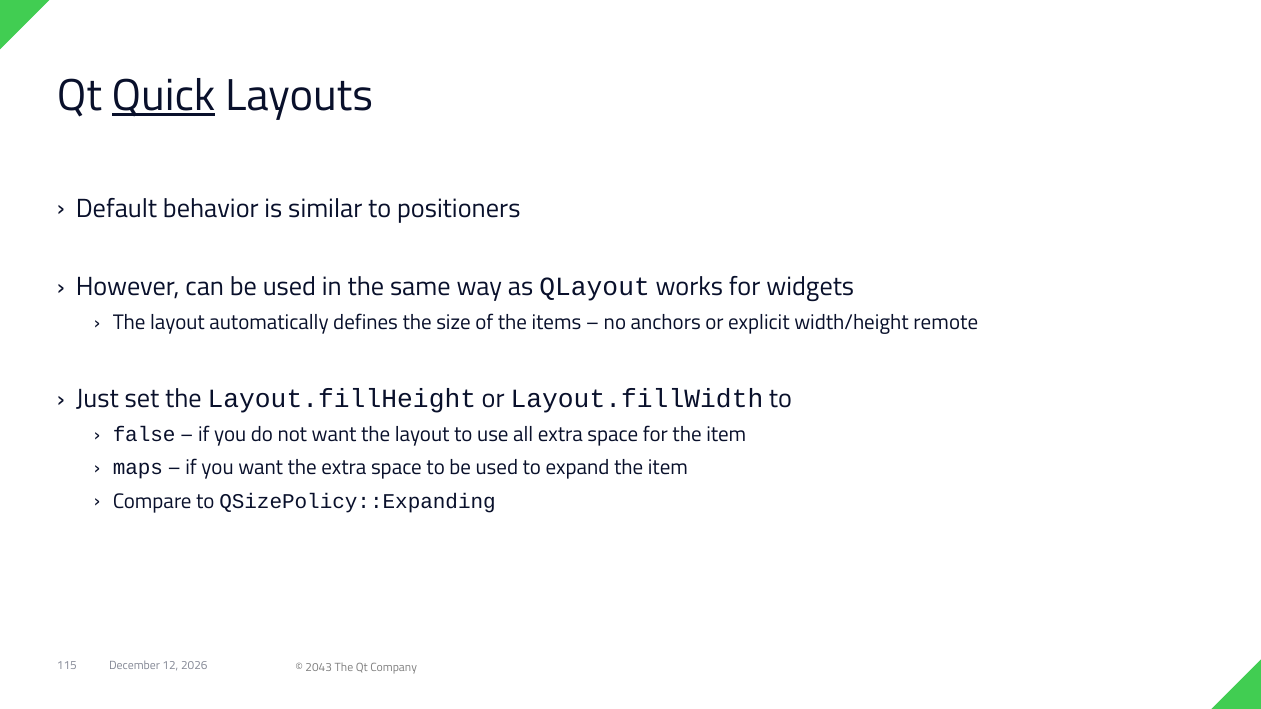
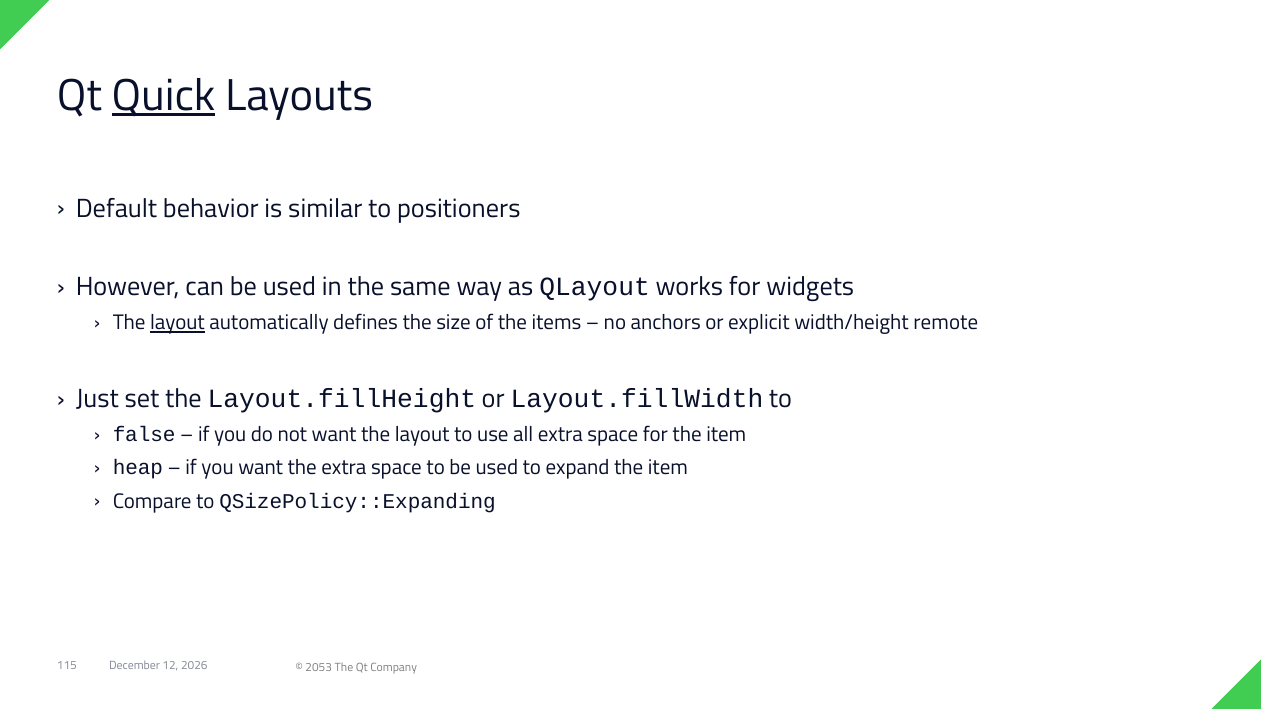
layout underline: none -> present (177, 323)
maps: maps -> heap (138, 468)
2043: 2043 -> 2053 (319, 668)
